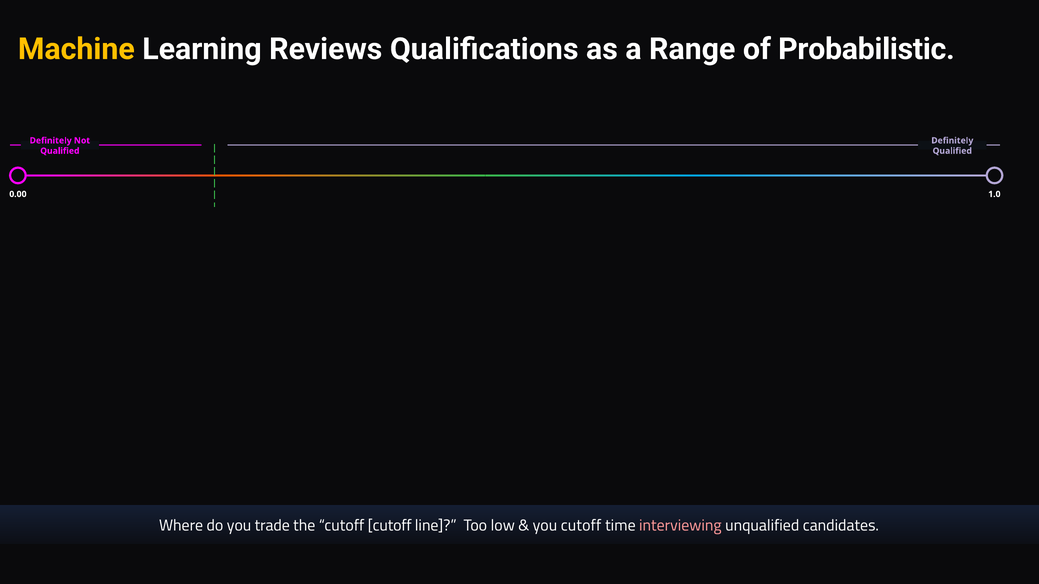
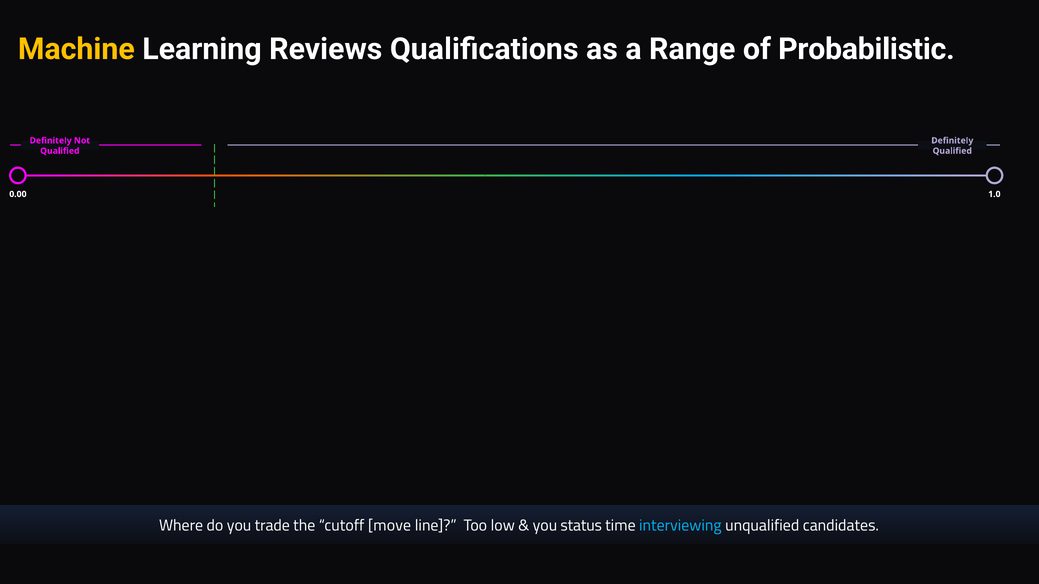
cutoff cutoff: cutoff -> move (390, 526)
you cutoff: cutoff -> status (581, 526)
interviewing colour: pink -> light blue (680, 526)
